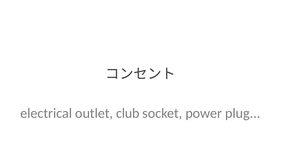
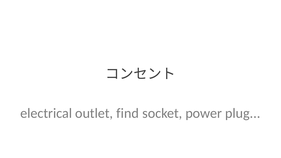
club: club -> find (128, 113)
